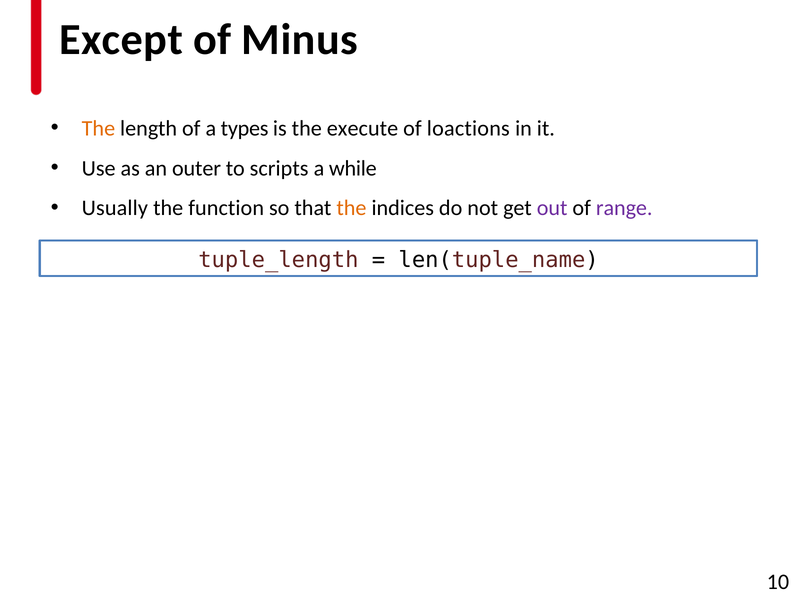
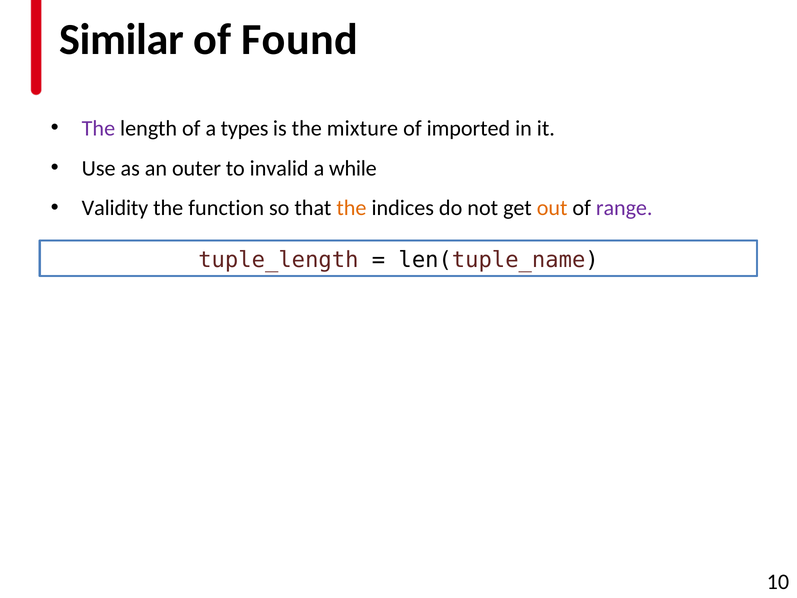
Except: Except -> Similar (121, 40)
Minus: Minus -> Found (300, 40)
The colour: orange -> purple (98, 128)
execute: execute -> mixture (362, 128)
loactions: loactions -> imported (468, 128)
scripts: scripts -> invalid (279, 168)
Usually: Usually -> Validity (115, 208)
out colour: purple -> orange (552, 208)
